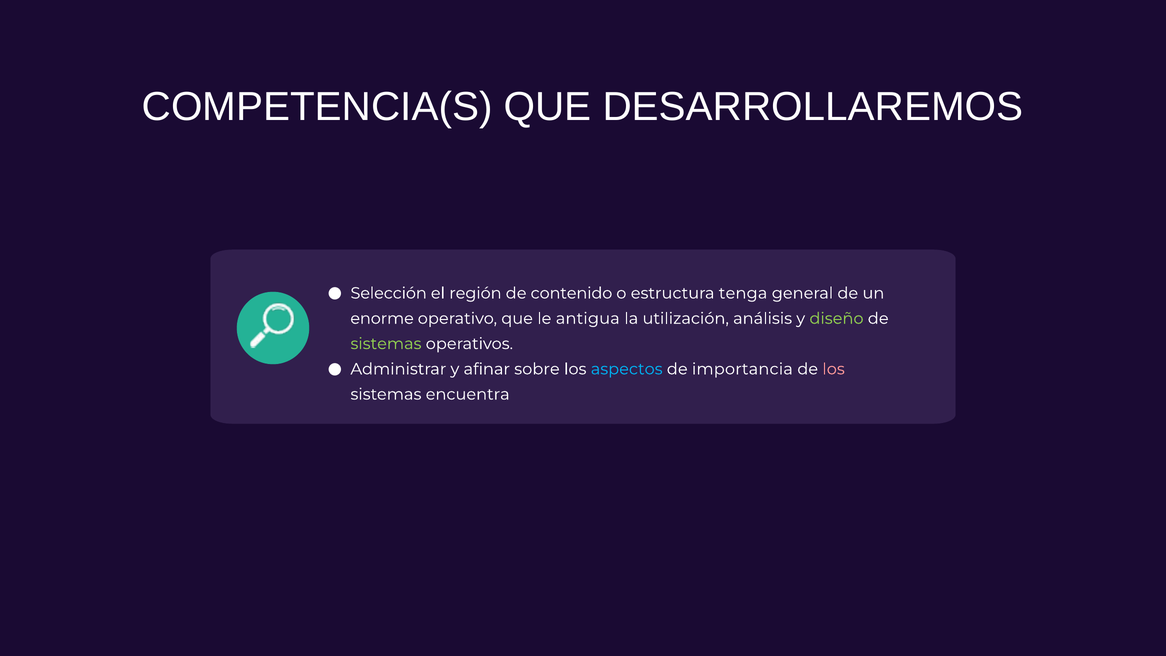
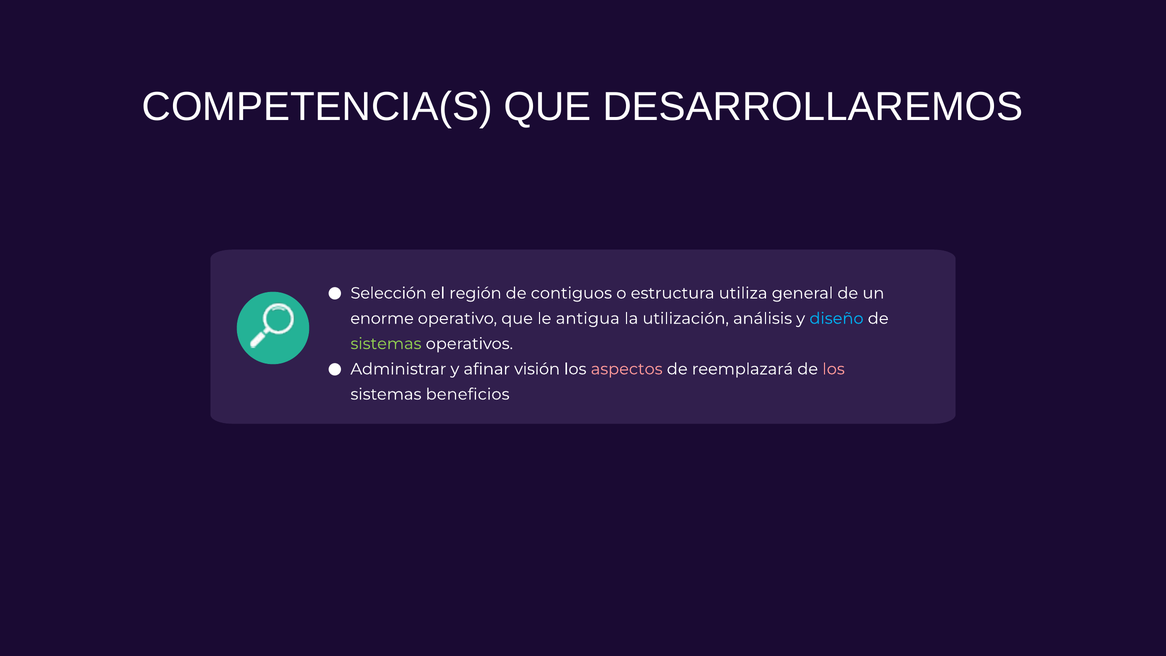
contenido: contenido -> contiguos (571, 293)
tenga: tenga -> utiliza (743, 293)
diseño colour: light green -> light blue (837, 318)
sobre: sobre -> visión (537, 369)
aspectos colour: light blue -> pink (627, 369)
importancia: importancia -> reemplazará (743, 369)
encuentra: encuentra -> beneficios (468, 394)
